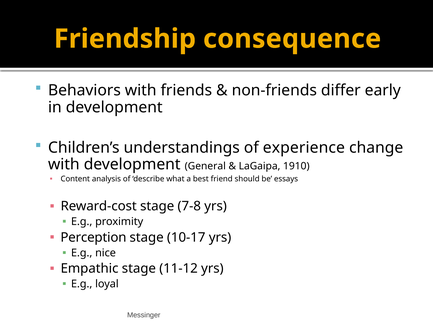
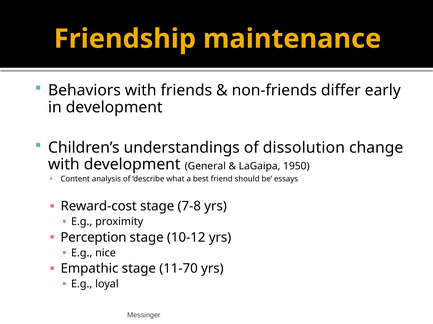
consequence: consequence -> maintenance (292, 39)
experience: experience -> dissolution (304, 148)
1910: 1910 -> 1950 (296, 167)
10-17: 10-17 -> 10-12 (186, 238)
11-12: 11-12 -> 11-70 (179, 269)
